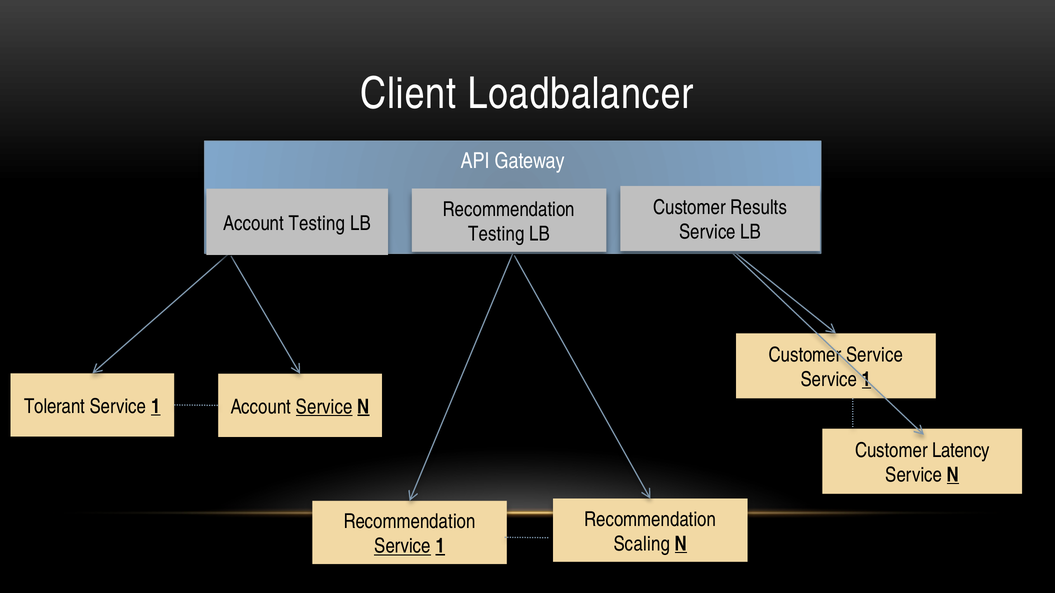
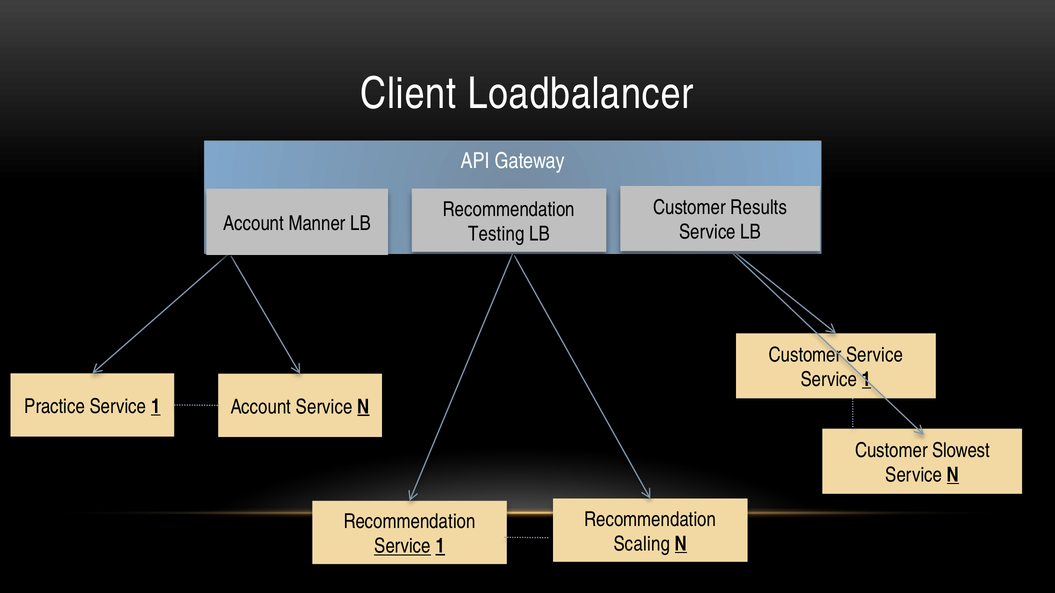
Account Testing: Testing -> Manner (317, 223)
Tolerant: Tolerant -> Practice (55, 407)
Service underline: present -> none (324, 407)
Latency: Latency -> Slowest (961, 451)
